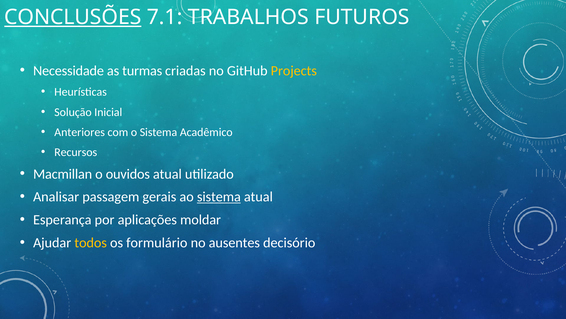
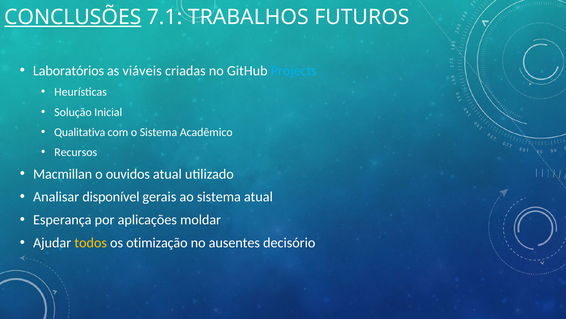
Necessidade: Necessidade -> Laboratórios (69, 71)
turmas: turmas -> viáveis (142, 71)
Projects colour: yellow -> light blue (294, 71)
Anteriores: Anteriores -> Qualitativa (80, 132)
passagem: passagem -> disponível (111, 197)
sistema underline: present -> none (219, 197)
formulário: formulário -> otimização (157, 242)
